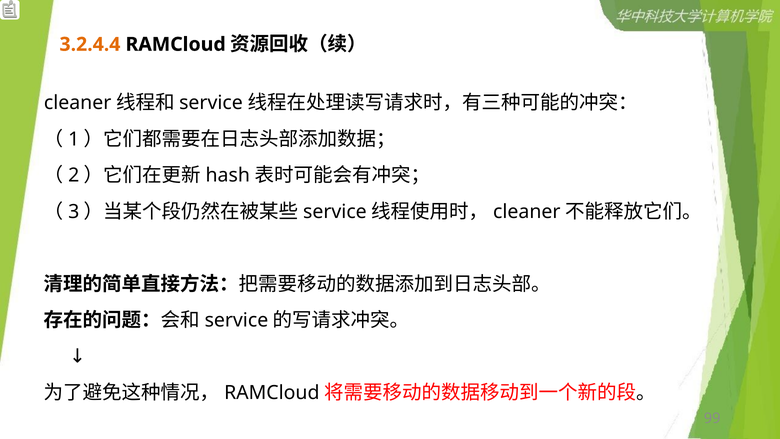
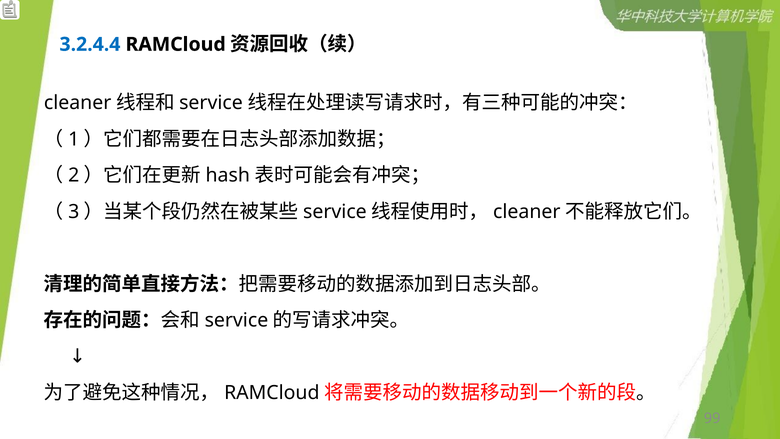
3.2.4.4 colour: orange -> blue (90, 44)
